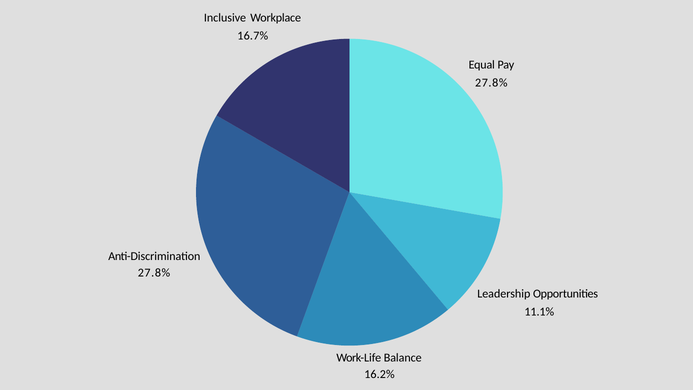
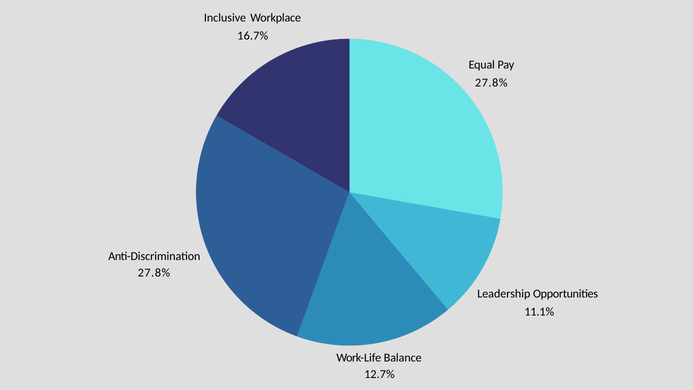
16.2%: 16.2% -> 12.7% (379, 374)
